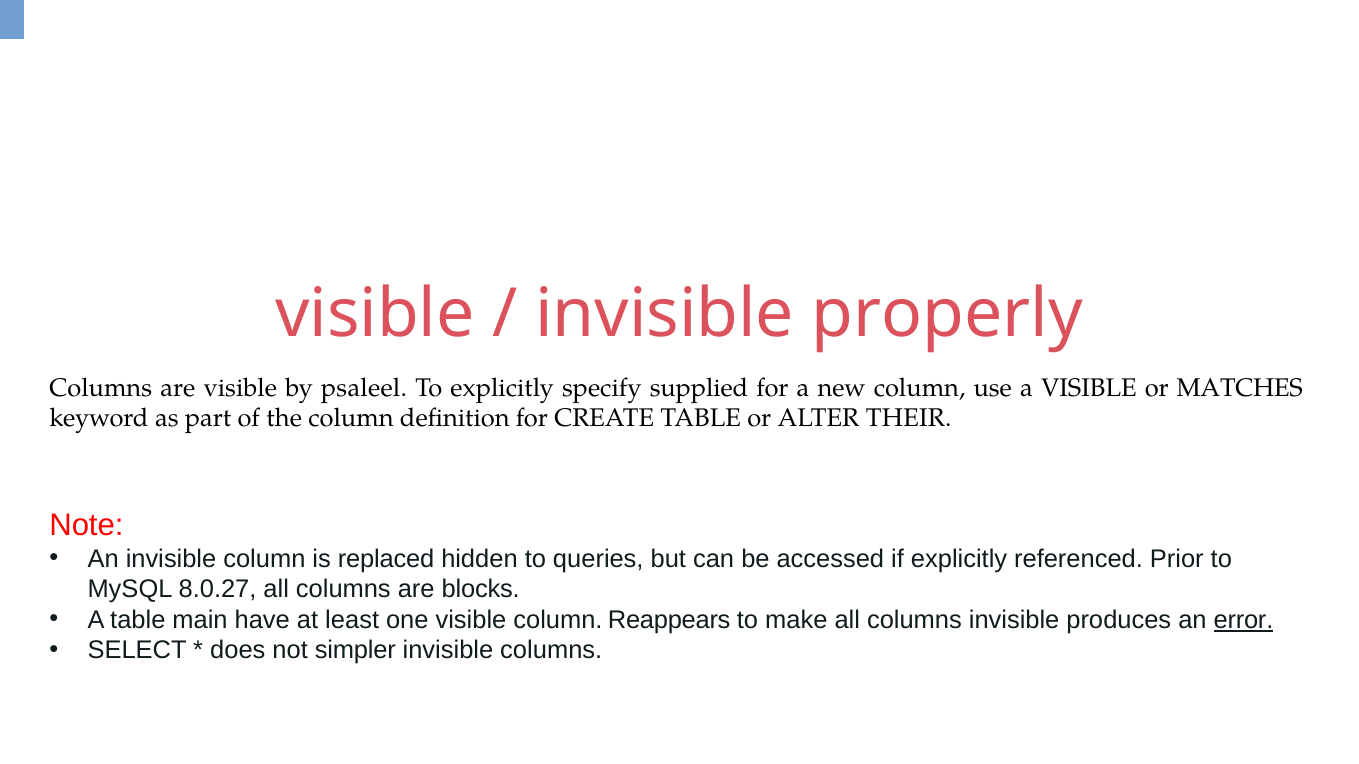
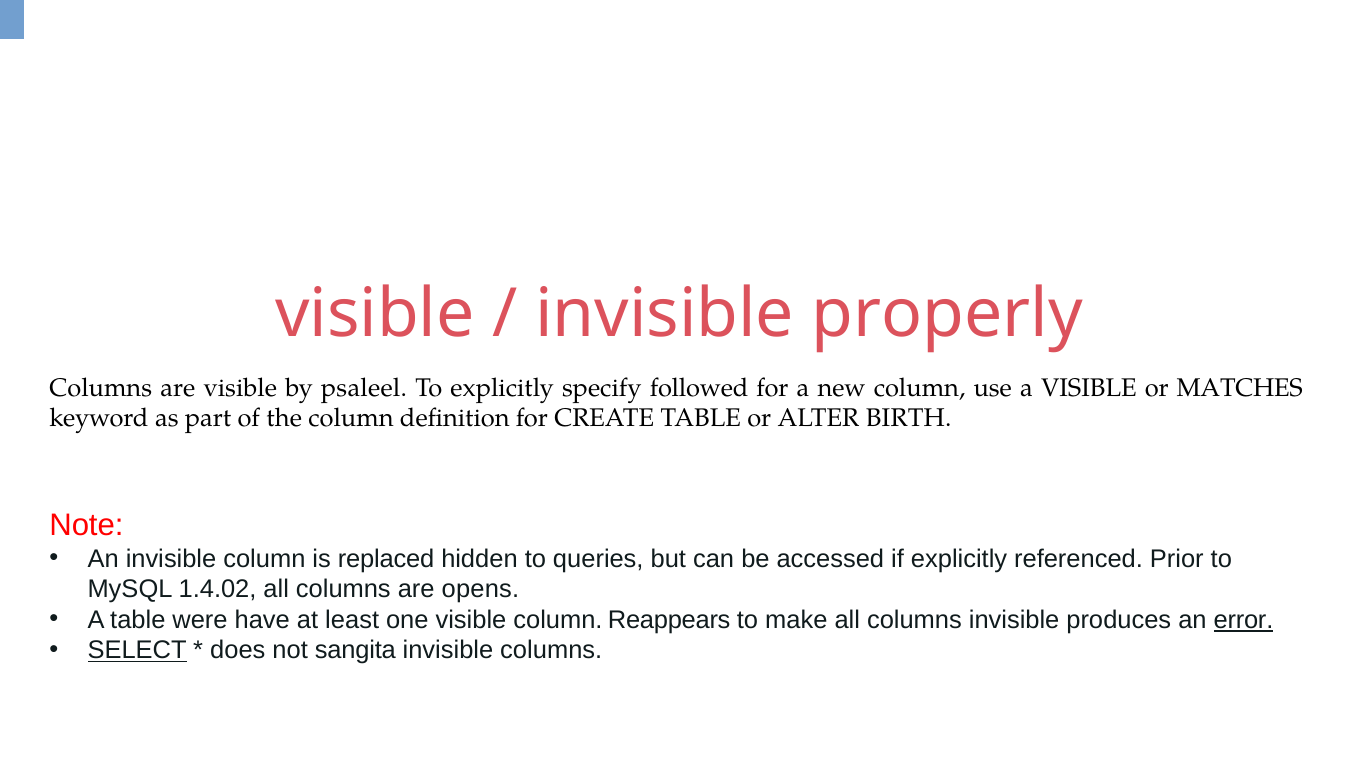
supplied: supplied -> followed (699, 388)
THEIR: THEIR -> BIRTH (909, 419)
8.0.27: 8.0.27 -> 1.4.02 (218, 590)
blocks: blocks -> opens (480, 590)
main: main -> were (200, 620)
SELECT underline: none -> present (137, 651)
simpler: simpler -> sangita (355, 651)
